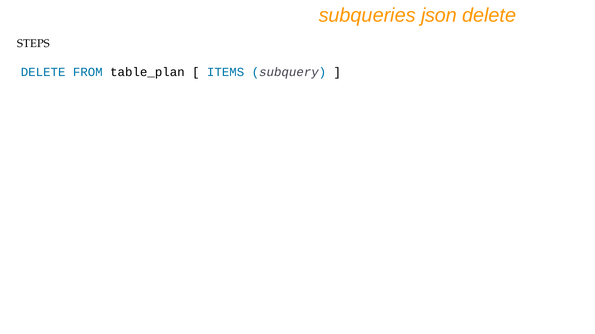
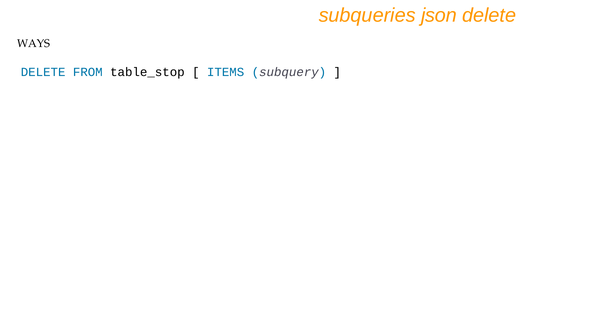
STEPS: STEPS -> WAYS (34, 43)
table_plan: table_plan -> table_stop (147, 72)
